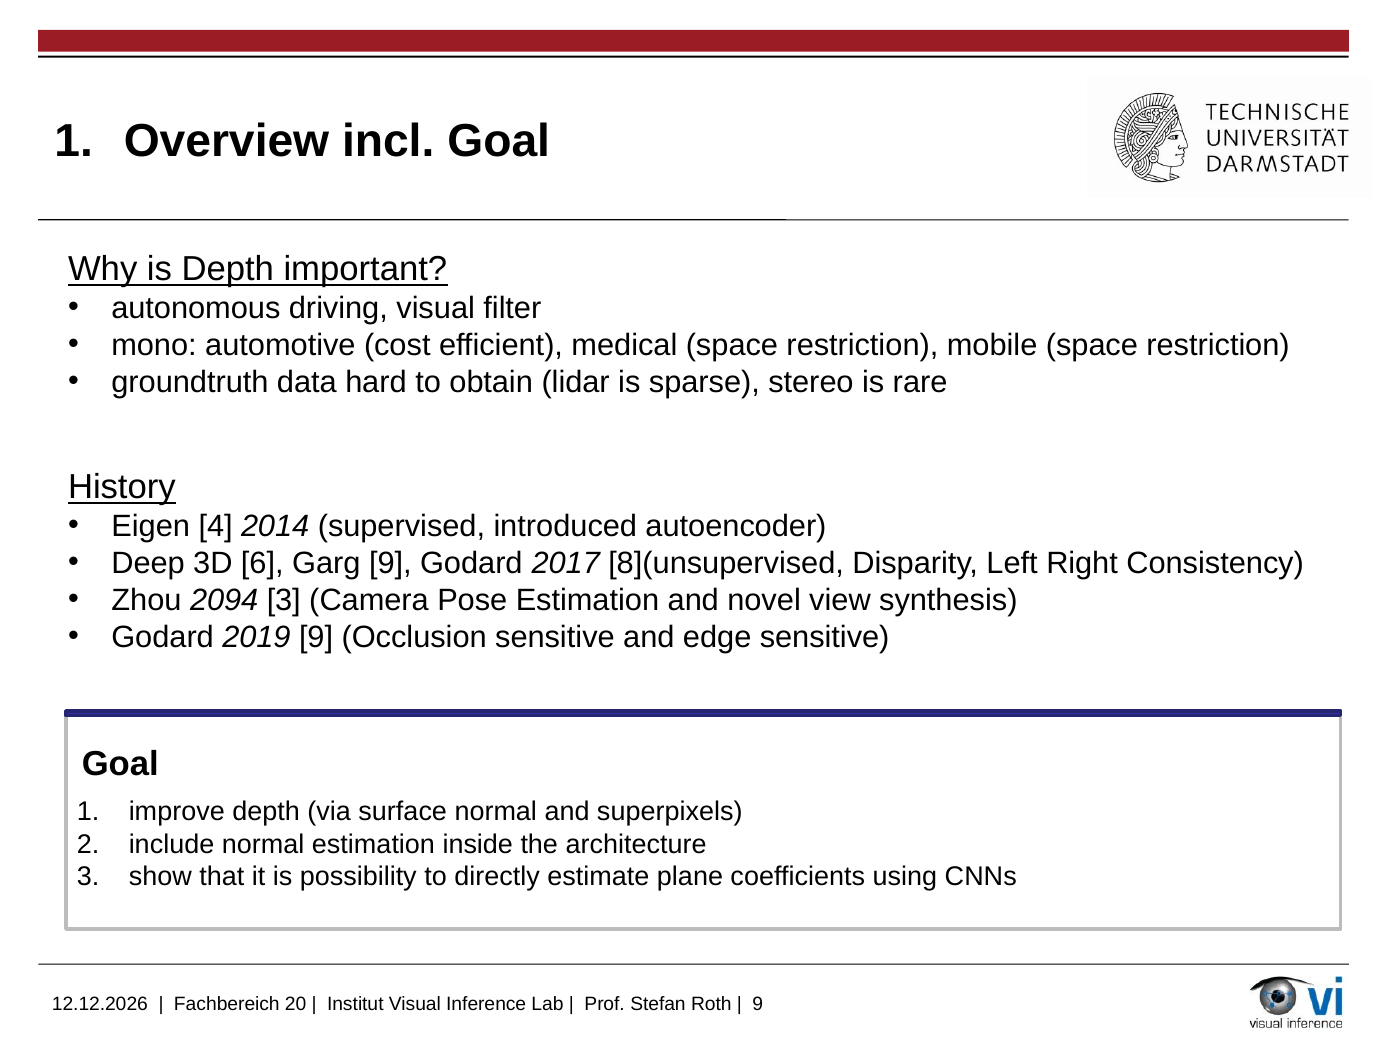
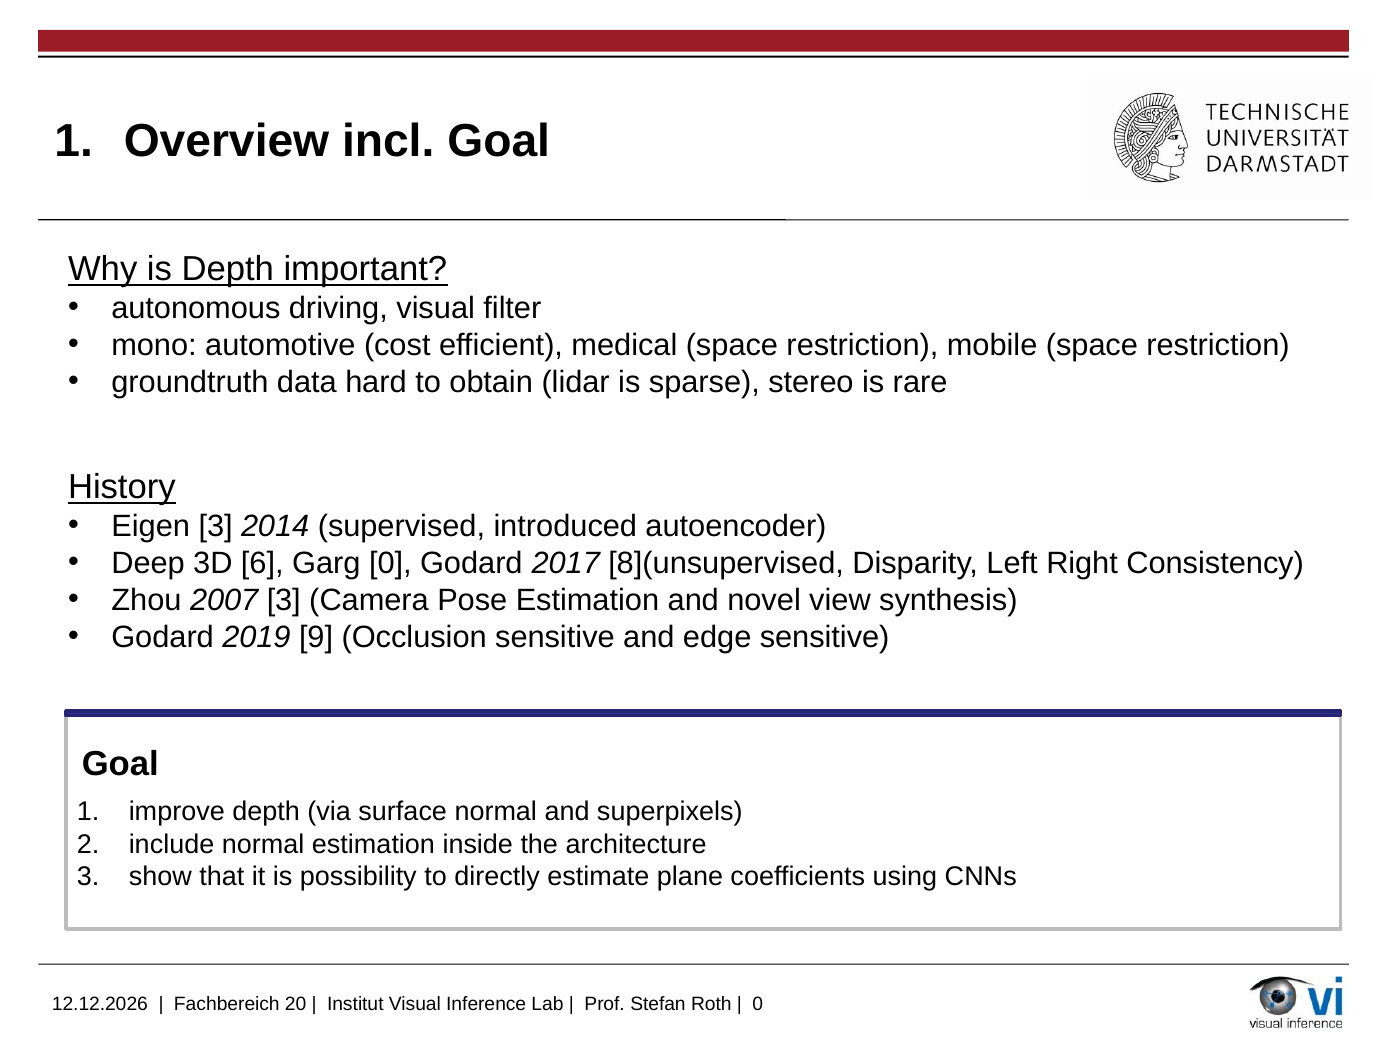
Eigen 4: 4 -> 3 (216, 526)
Garg 9: 9 -> 0 (390, 563)
2094: 2094 -> 2007 (224, 600)
9: 9 -> 0 (758, 1004)
